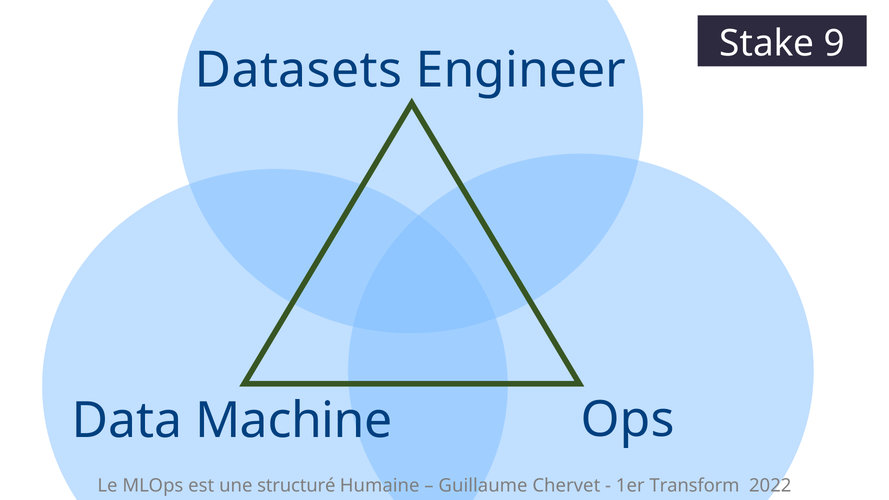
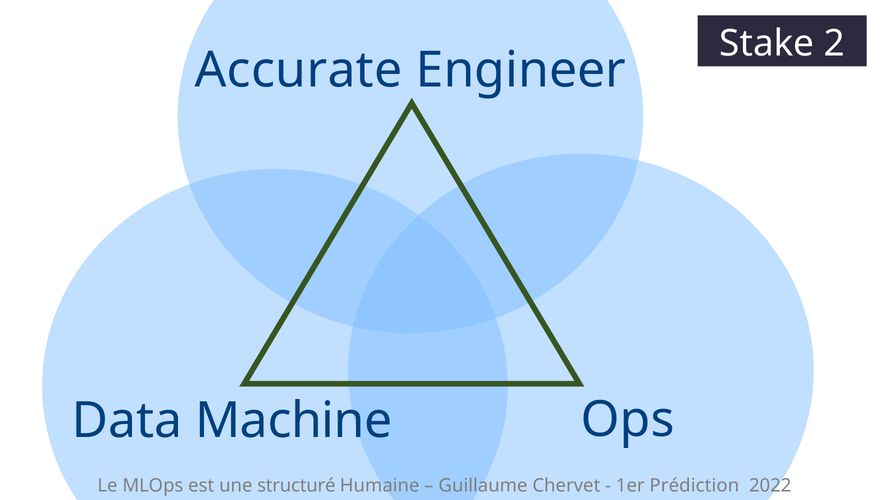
9: 9 -> 2 (835, 43)
Datasets: Datasets -> Accurate (299, 70)
Transform: Transform -> Prédiction (694, 486)
